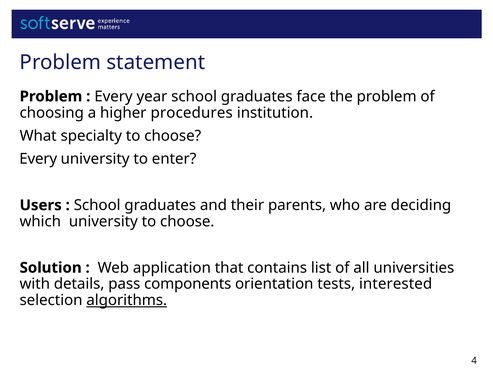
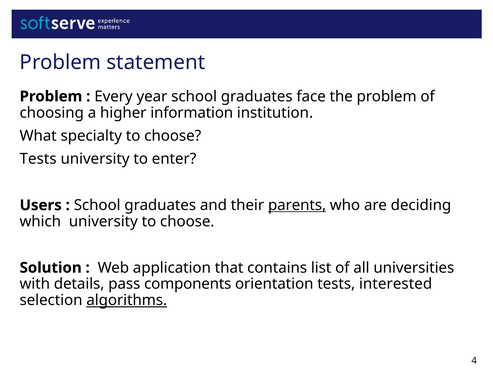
procedures: procedures -> information (192, 113)
Every: Every -> Tests (38, 159)
parents underline: none -> present (297, 205)
